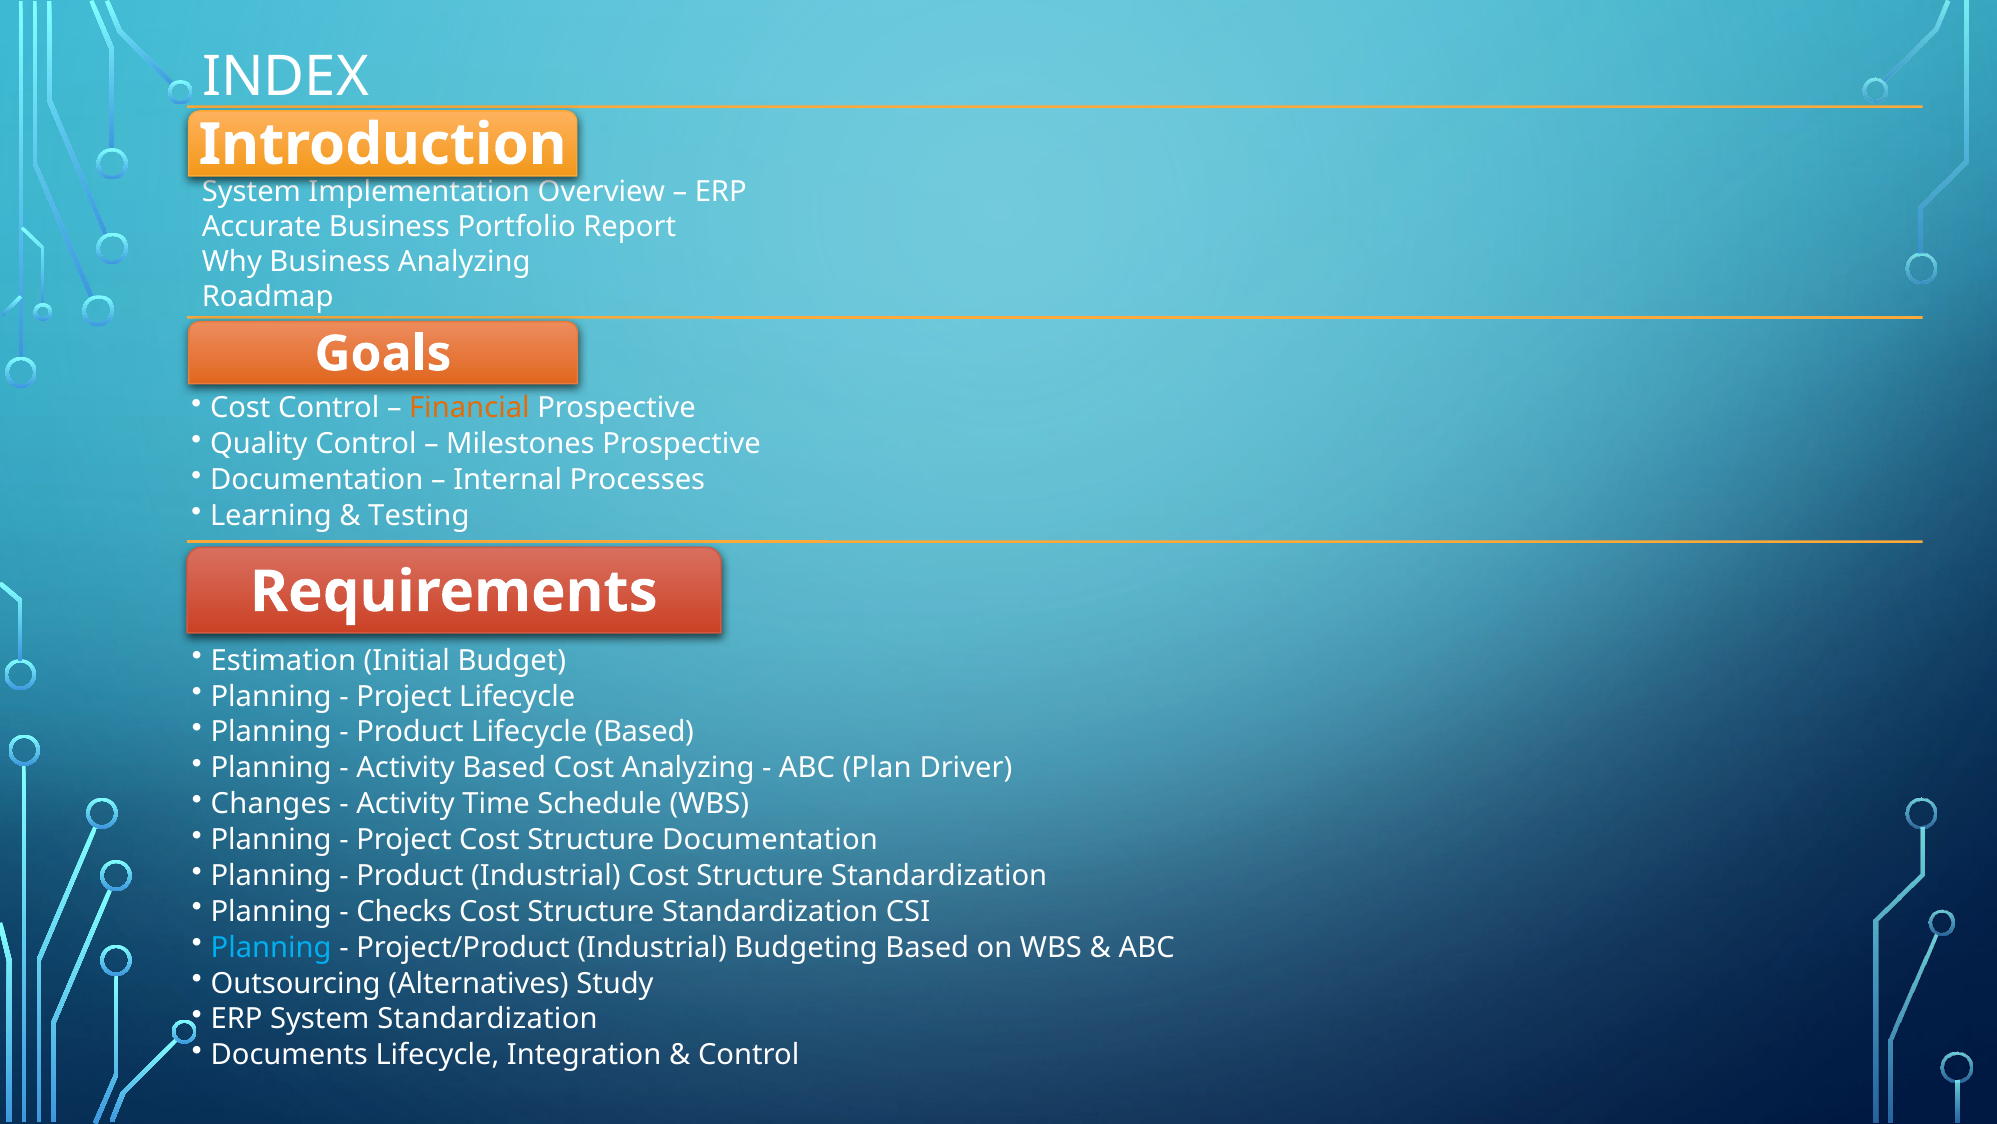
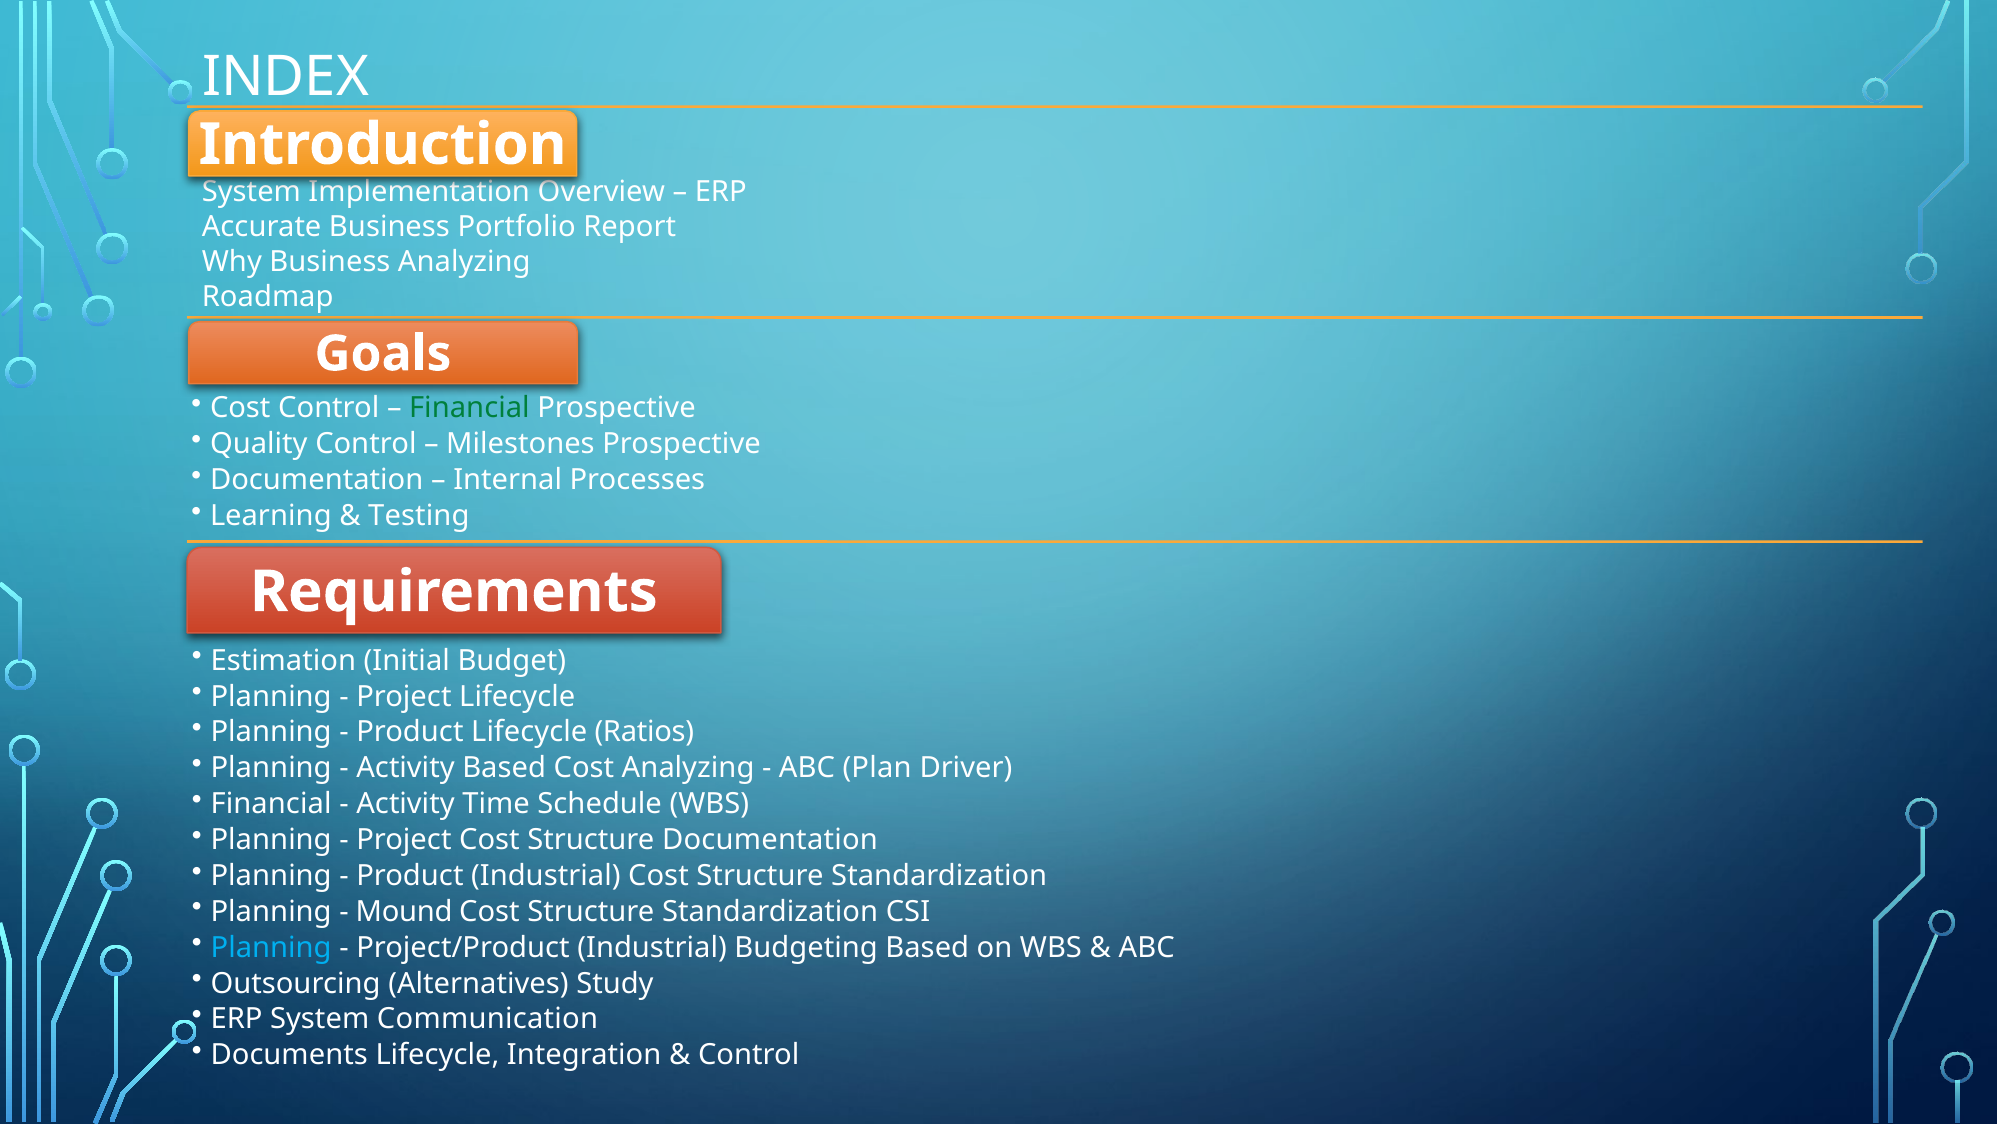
Financial colour: orange -> green (469, 408)
Lifecycle Based: Based -> Ratios (644, 732)
Changes: Changes -> Financial (271, 804)
Checks: Checks -> Mound (404, 911)
System Standardization: Standardization -> Communication (488, 1019)
